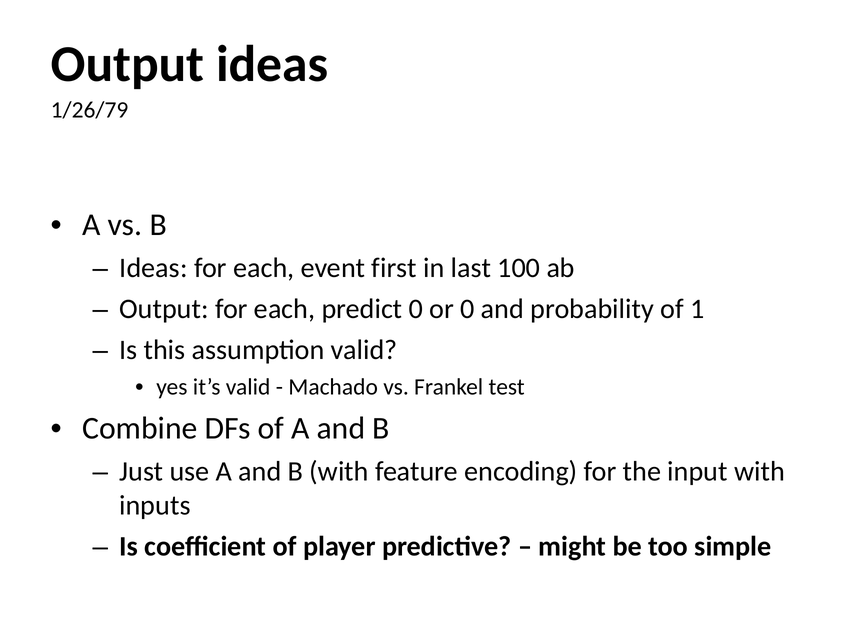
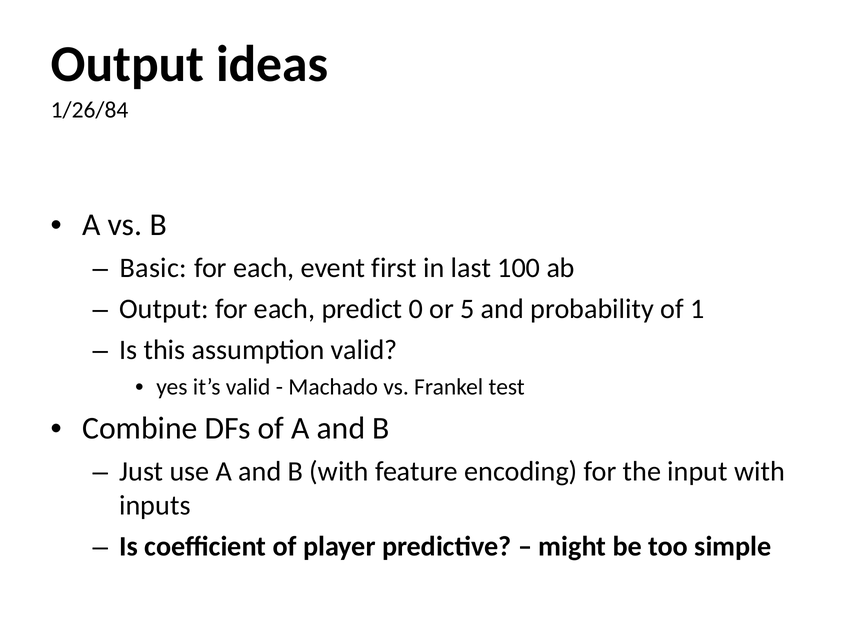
1/26/79: 1/26/79 -> 1/26/84 (90, 110)
Ideas: Ideas -> Basic (153, 268)
or 0: 0 -> 5 (467, 309)
